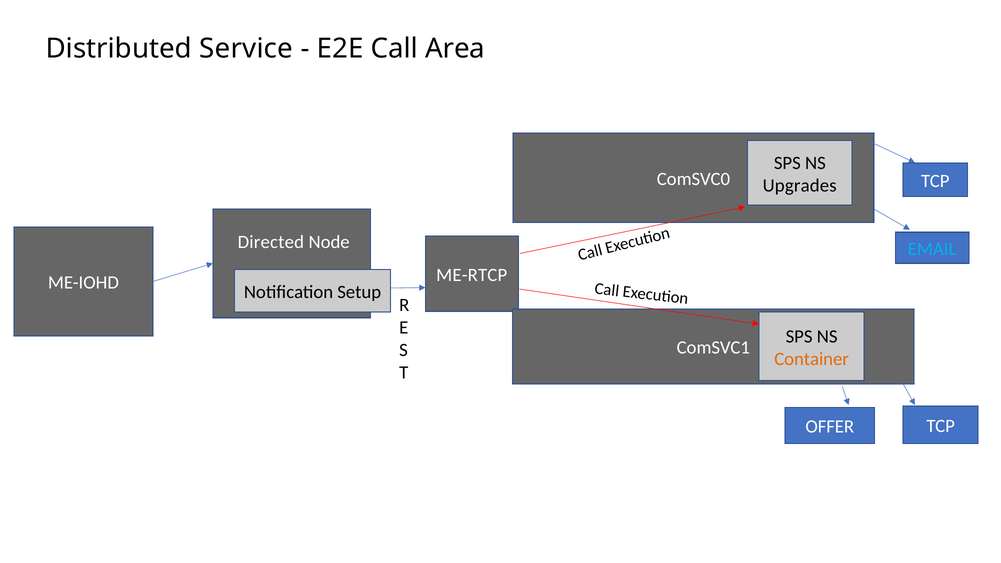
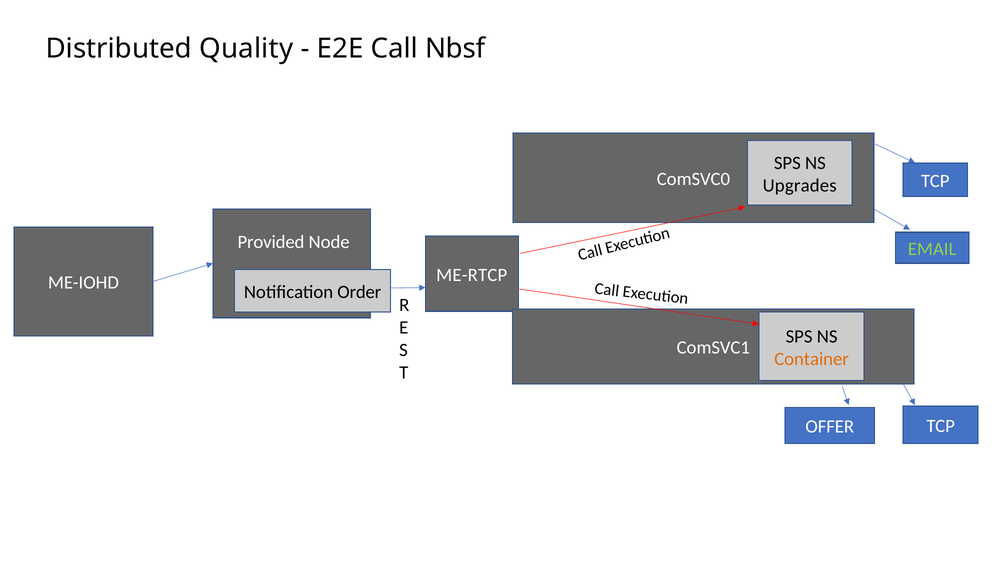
Service: Service -> Quality (246, 49)
Area: Area -> Nbsf (455, 49)
Directed: Directed -> Provided (271, 242)
EMAIL colour: light blue -> light green (932, 249)
Setup: Setup -> Order (359, 292)
